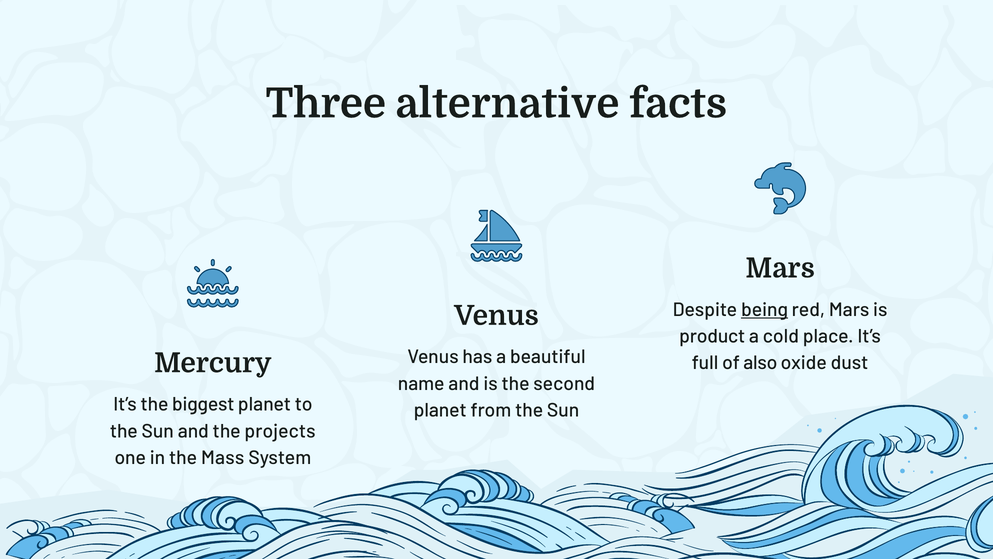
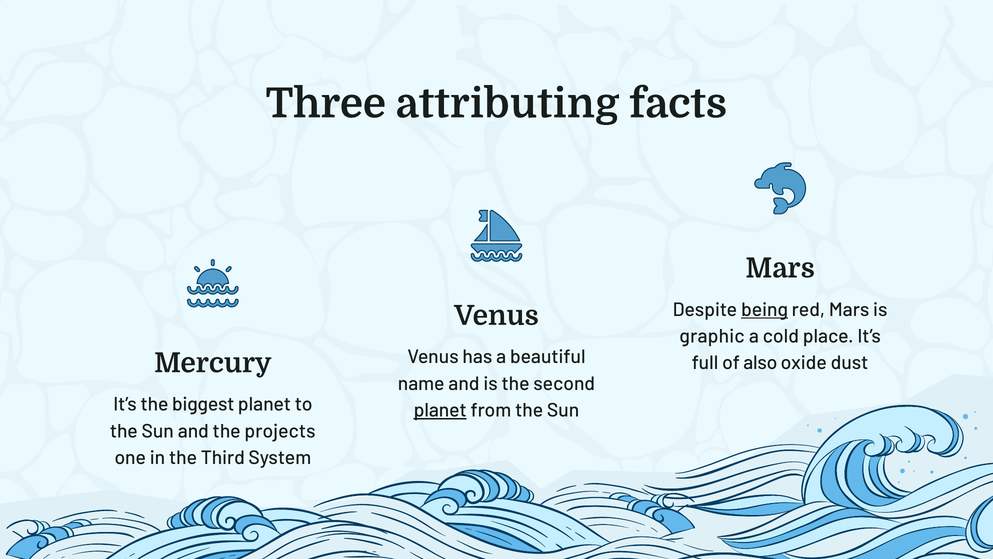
alternative: alternative -> attributing (507, 104)
product: product -> graphic (712, 336)
planet underline: none -> present (440, 410)
Mass: Mass -> Third (223, 457)
